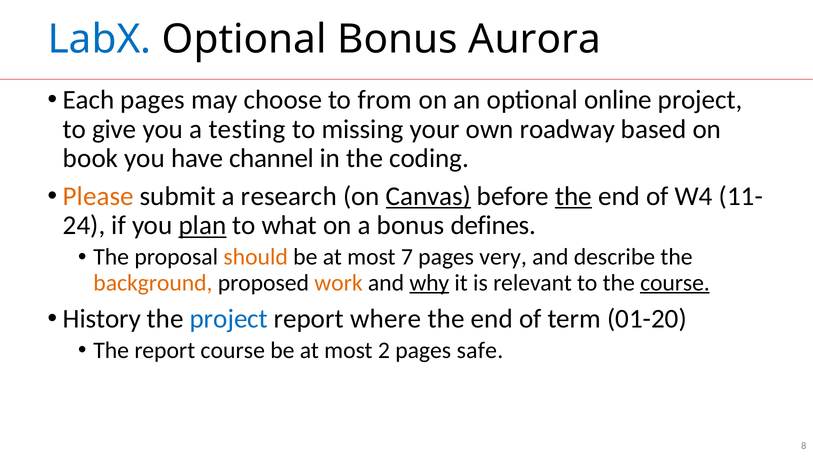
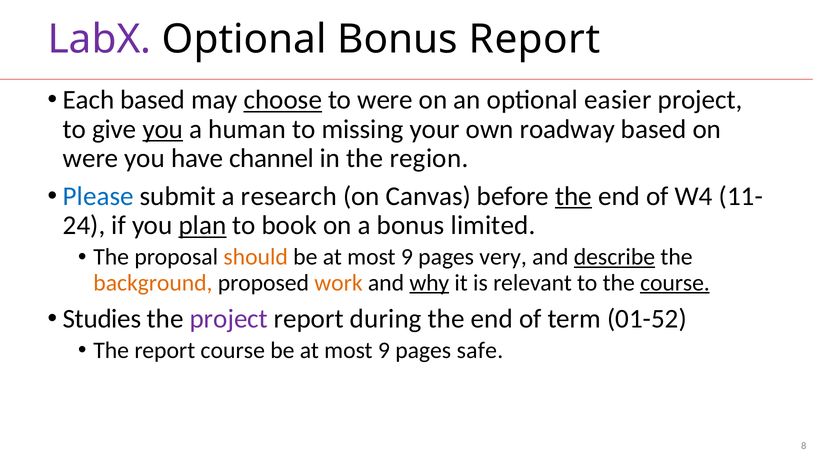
LabX colour: blue -> purple (99, 40)
Bonus Aurora: Aurora -> Report (535, 40)
Each pages: pages -> based (153, 100)
choose underline: none -> present (283, 100)
to from: from -> were (385, 100)
online: online -> easier (618, 100)
you underline: none -> present (163, 129)
testing: testing -> human (247, 129)
book: book -> were (91, 159)
coding: coding -> region (429, 159)
Please colour: orange -> blue (98, 196)
Canvas underline: present -> none (428, 196)
what: what -> book (289, 226)
defines: defines -> limited (493, 226)
7: 7 -> 9 (407, 257)
describe underline: none -> present (614, 257)
History: History -> Studies (102, 319)
project colour: blue -> purple (229, 319)
where: where -> during (386, 319)
01-20: 01-20 -> 01-52 (647, 319)
2: 2 -> 9 (384, 350)
